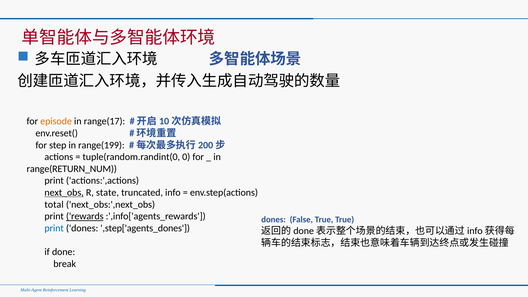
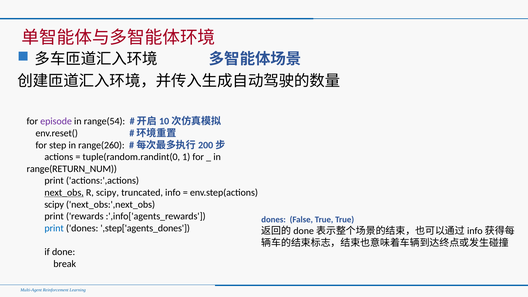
episode colour: orange -> purple (56, 121)
range(17: range(17 -> range(54 (104, 121)
range(199: range(199 -> range(260 (101, 145)
0: 0 -> 1 (186, 157)
R state: state -> scipy (107, 193)
total: total -> scipy (54, 204)
rewards underline: present -> none (85, 216)
